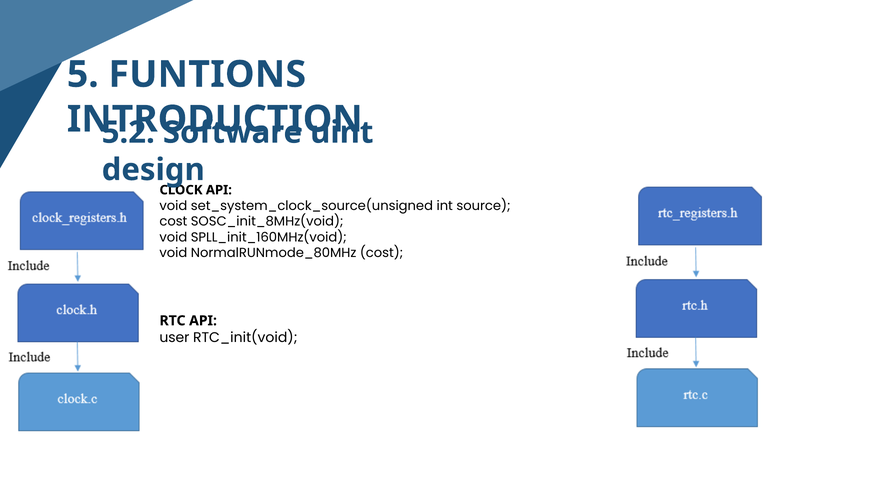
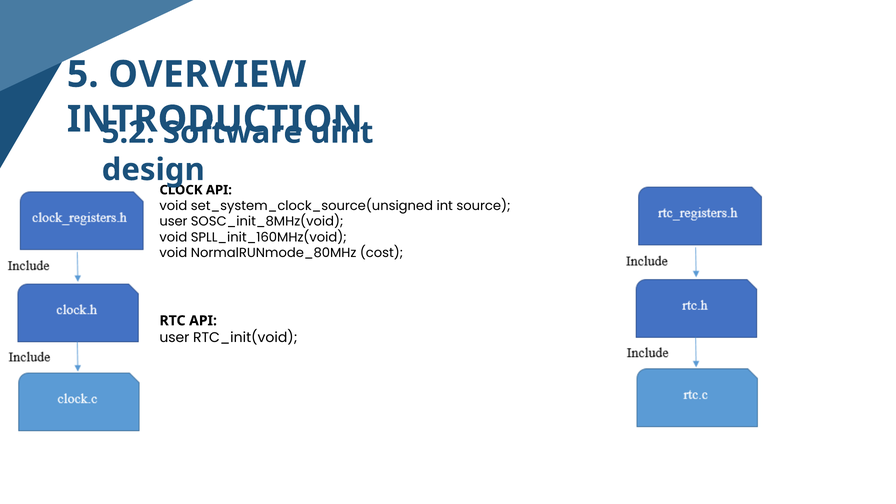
FUNTIONS: FUNTIONS -> OVERVIEW (207, 74)
cost: cost -> user (173, 222)
